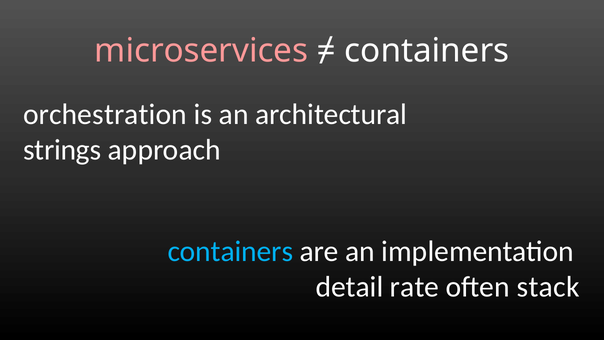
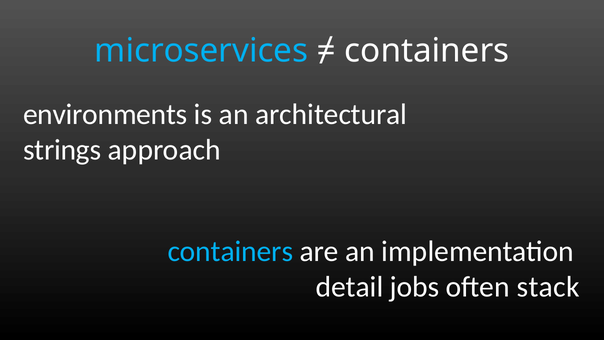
microservices colour: pink -> light blue (201, 51)
orchestration: orchestration -> environments (105, 114)
rate: rate -> jobs (415, 287)
